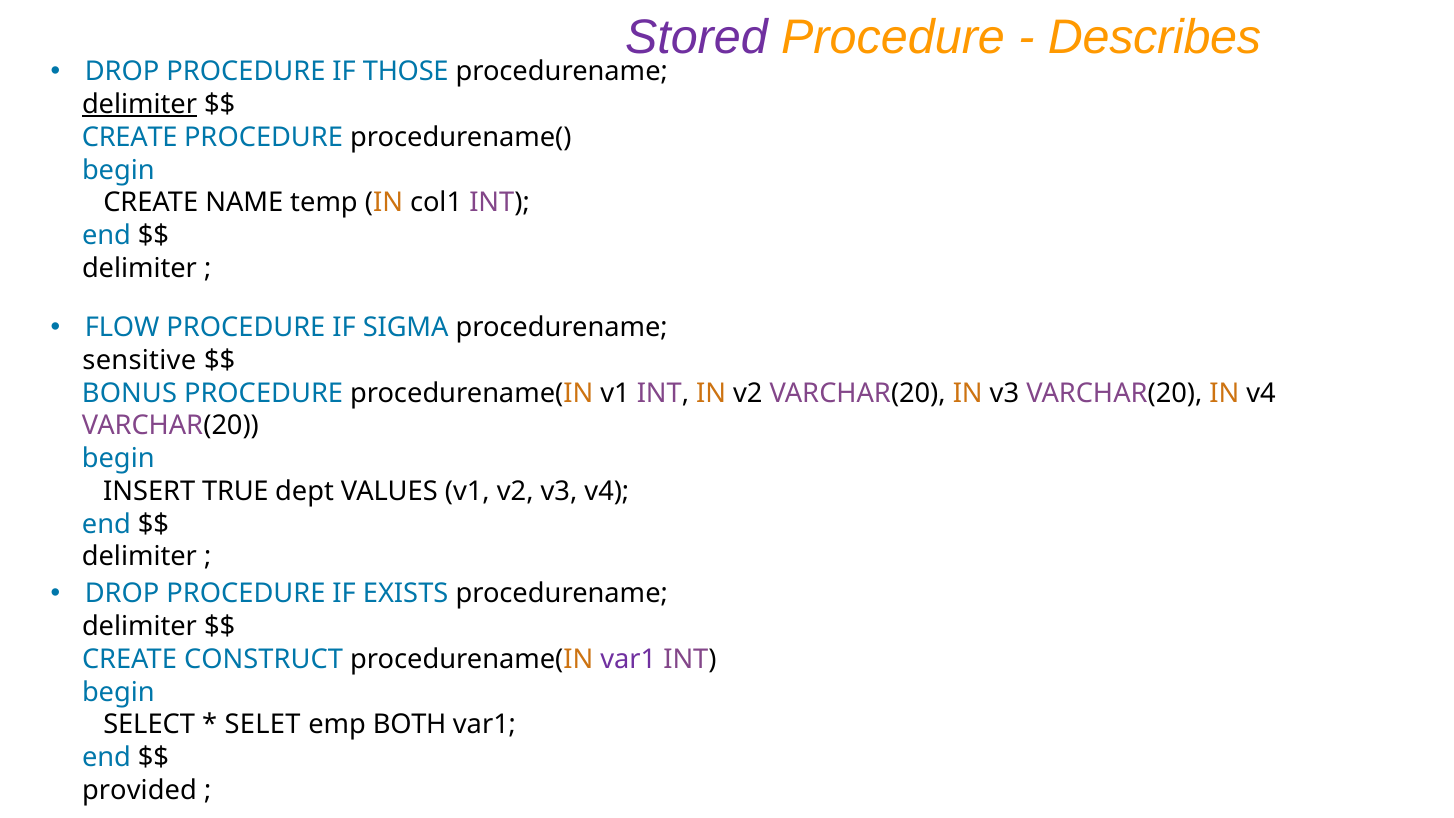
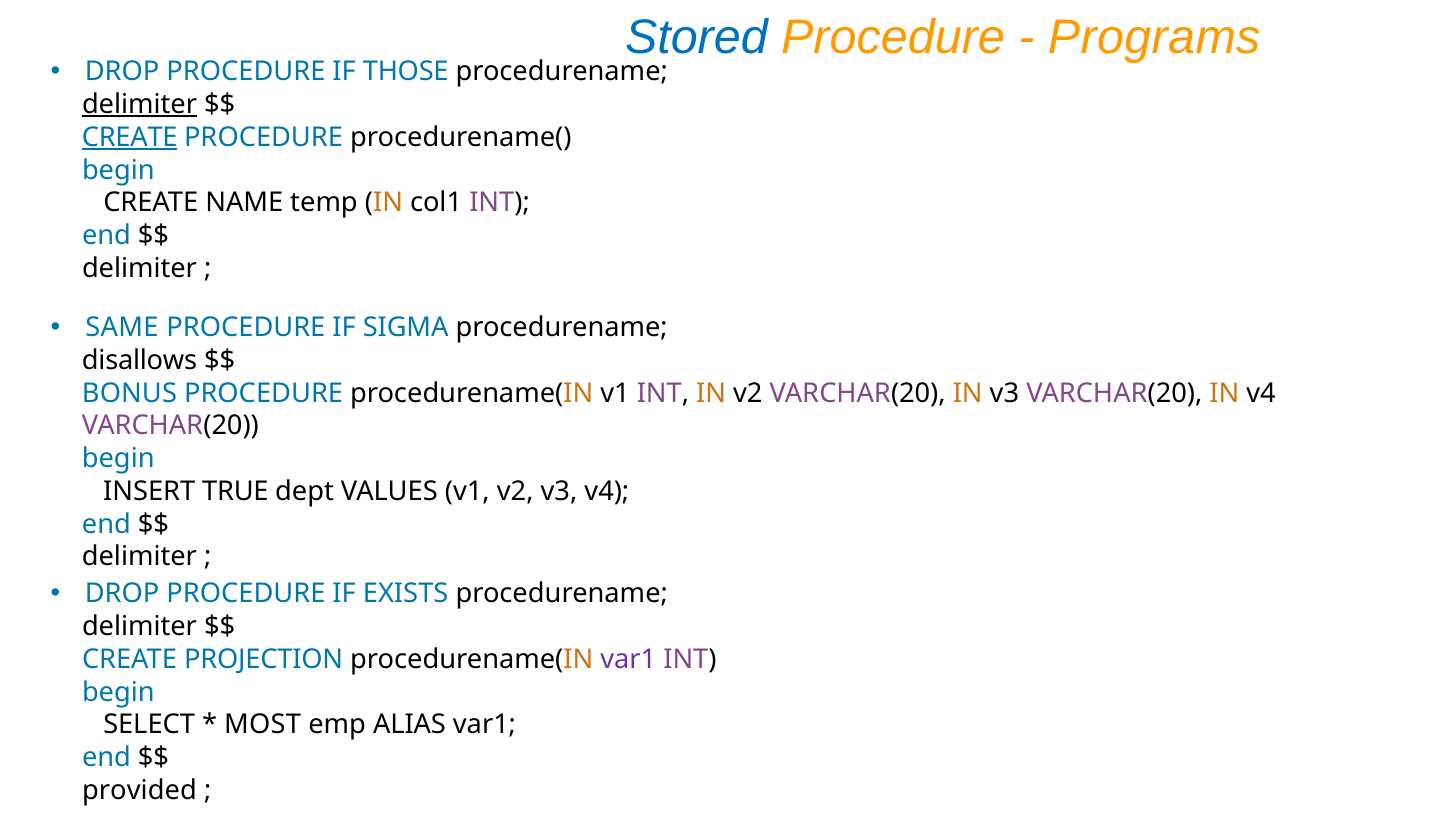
Stored colour: purple -> blue (696, 38)
Describes: Describes -> Programs (1154, 38)
CREATE underline: none -> present (130, 137)
FLOW: FLOW -> SAME (122, 328)
sensitive: sensitive -> disallows (140, 360)
CONSTRUCT: CONSTRUCT -> PROJECTION (264, 659)
SELET: SELET -> MOST (263, 725)
BOTH: BOTH -> ALIAS (410, 725)
